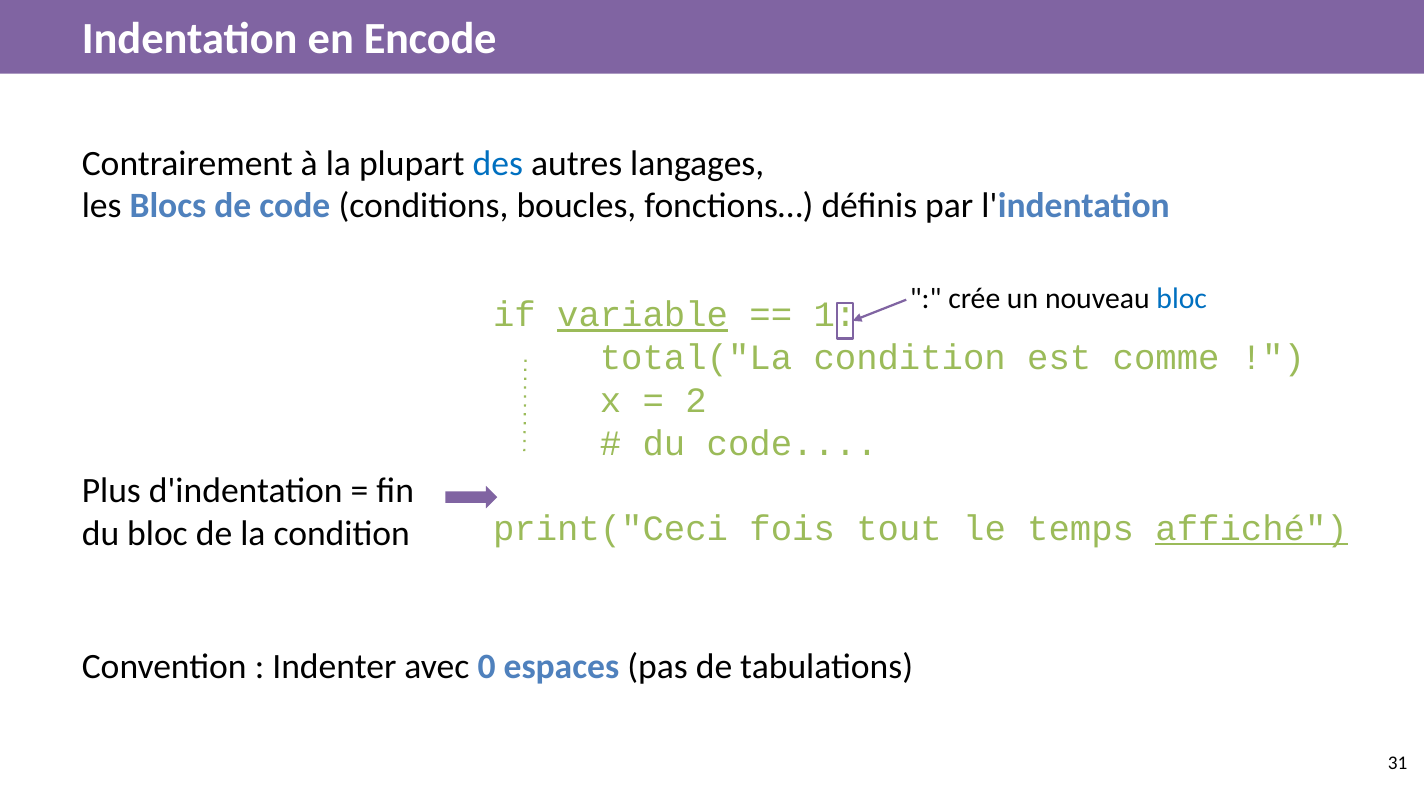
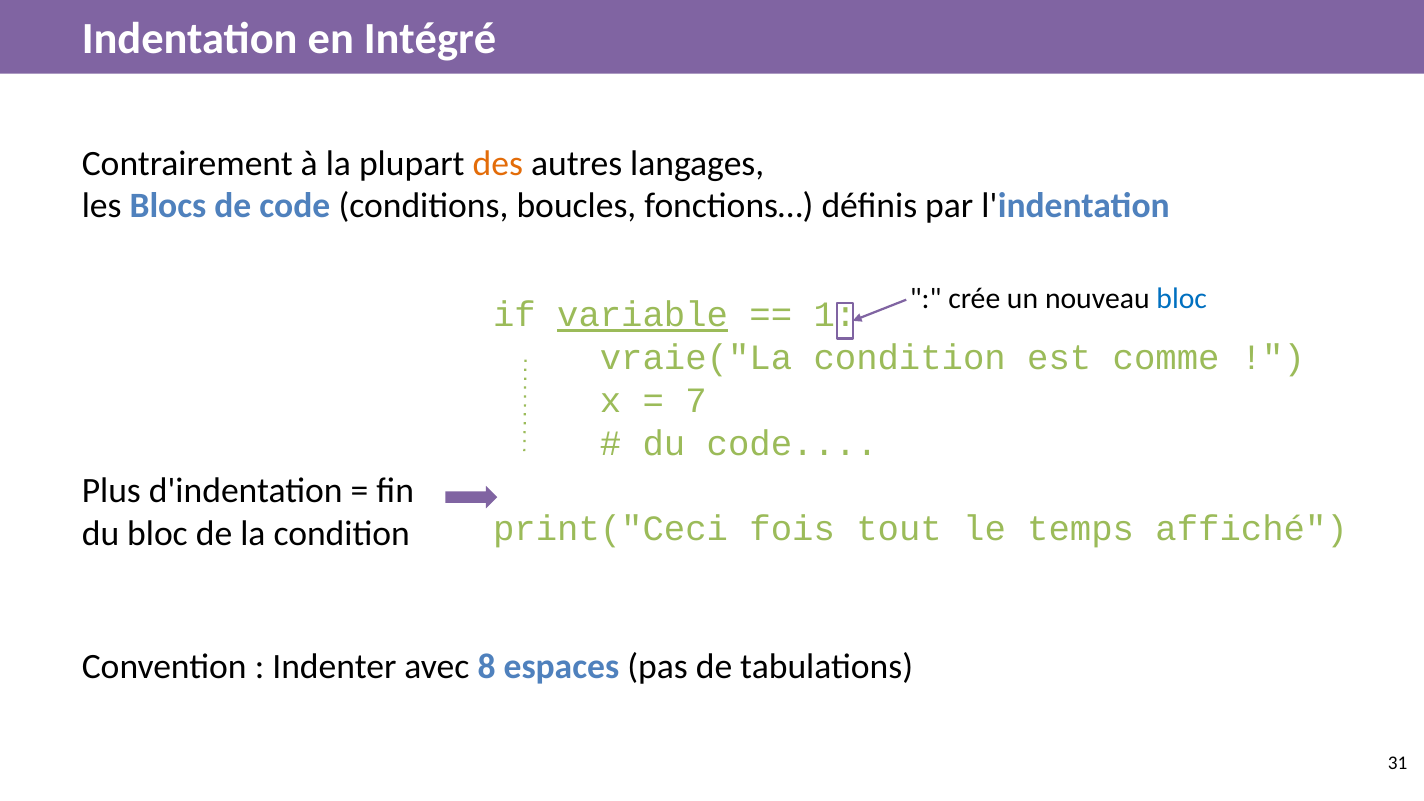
Encode: Encode -> Intégré (430, 39)
des colour: blue -> orange (498, 163)
total("La: total("La -> vraie("La (696, 358)
2: 2 -> 7 (696, 401)
affiché underline: present -> none (1252, 529)
0: 0 -> 8 (487, 667)
